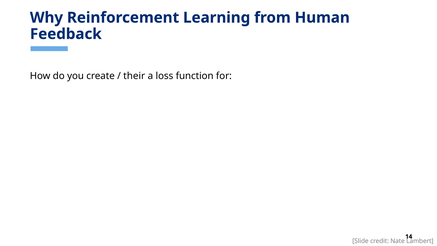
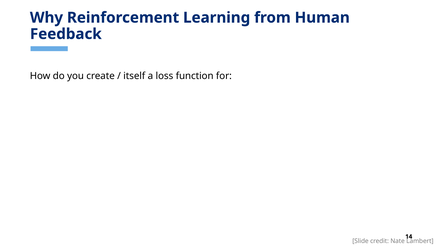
their: their -> itself (134, 76)
